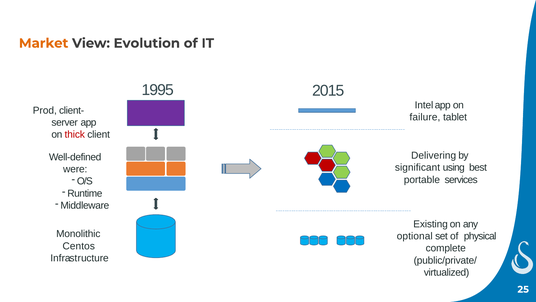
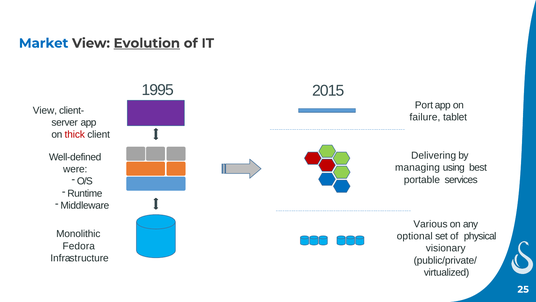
Market colour: orange -> blue (44, 43)
Evolution underline: none -> present (147, 43)
Intel: Intel -> Port (424, 105)
Prod: Prod -> View (45, 110)
significant: significant -> managing (417, 167)
Existing: Existing -> Various (431, 224)
Centos: Centos -> Fedora (79, 246)
complete: complete -> visionary (446, 248)
